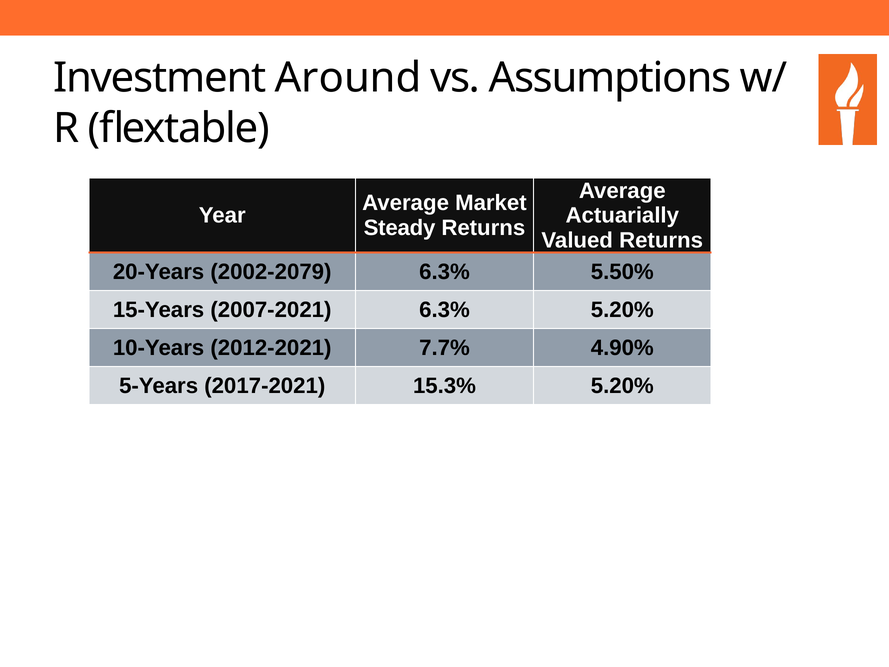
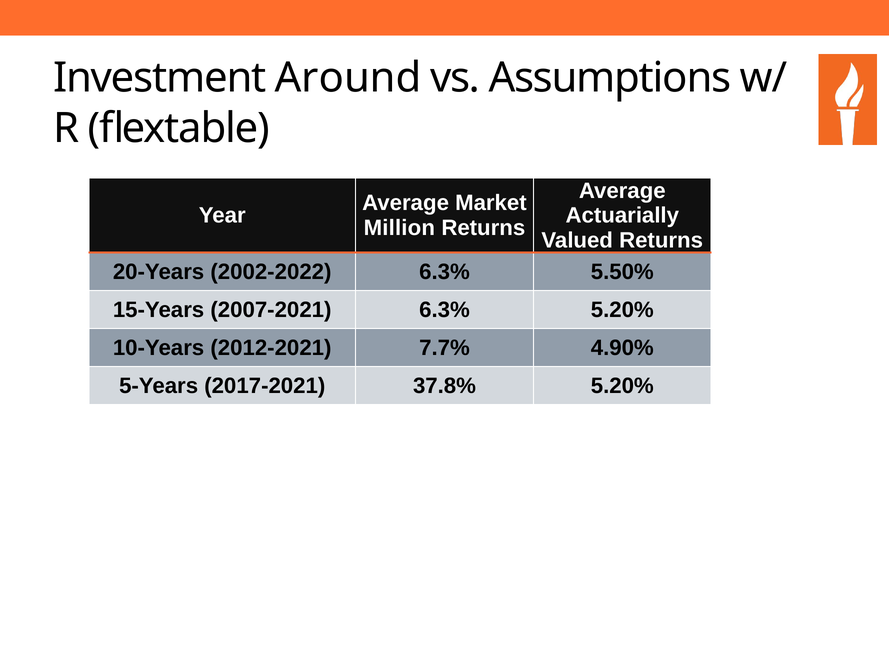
Steady: Steady -> Million (399, 228)
2002-2079: 2002-2079 -> 2002-2022 (271, 272)
15.3%: 15.3% -> 37.8% (444, 386)
